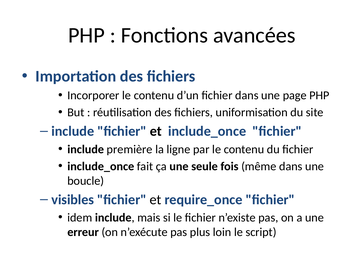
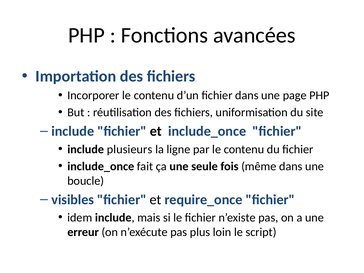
première: première -> plusieurs (130, 149)
